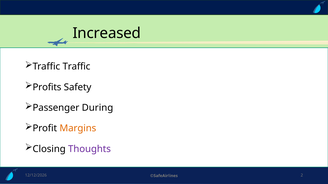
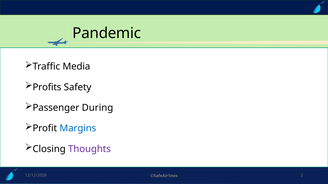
Increased: Increased -> Pandemic (107, 33)
Traffic Traffic: Traffic -> Media (76, 67)
Margins colour: orange -> blue (78, 129)
